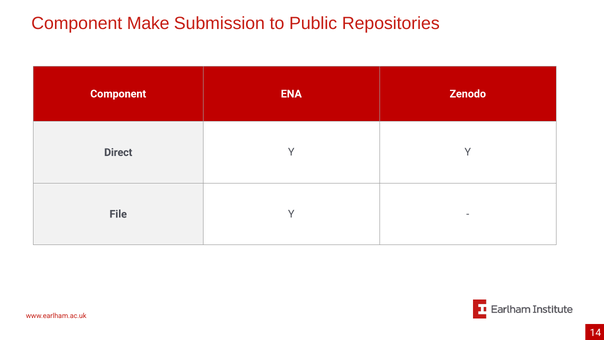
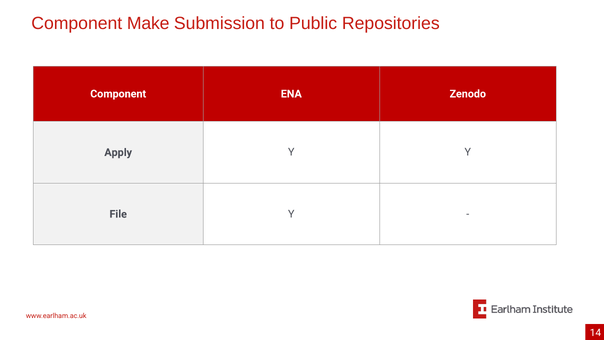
Direct: Direct -> Apply (118, 152)
